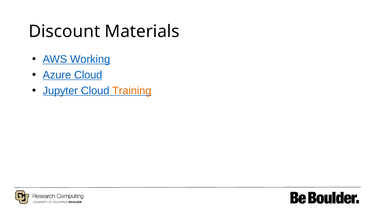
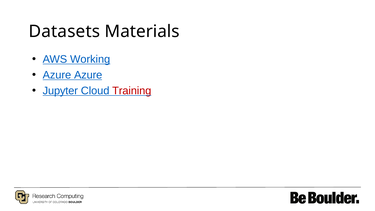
Discount: Discount -> Datasets (64, 32)
Azure Cloud: Cloud -> Azure (88, 75)
Training colour: orange -> red (132, 91)
